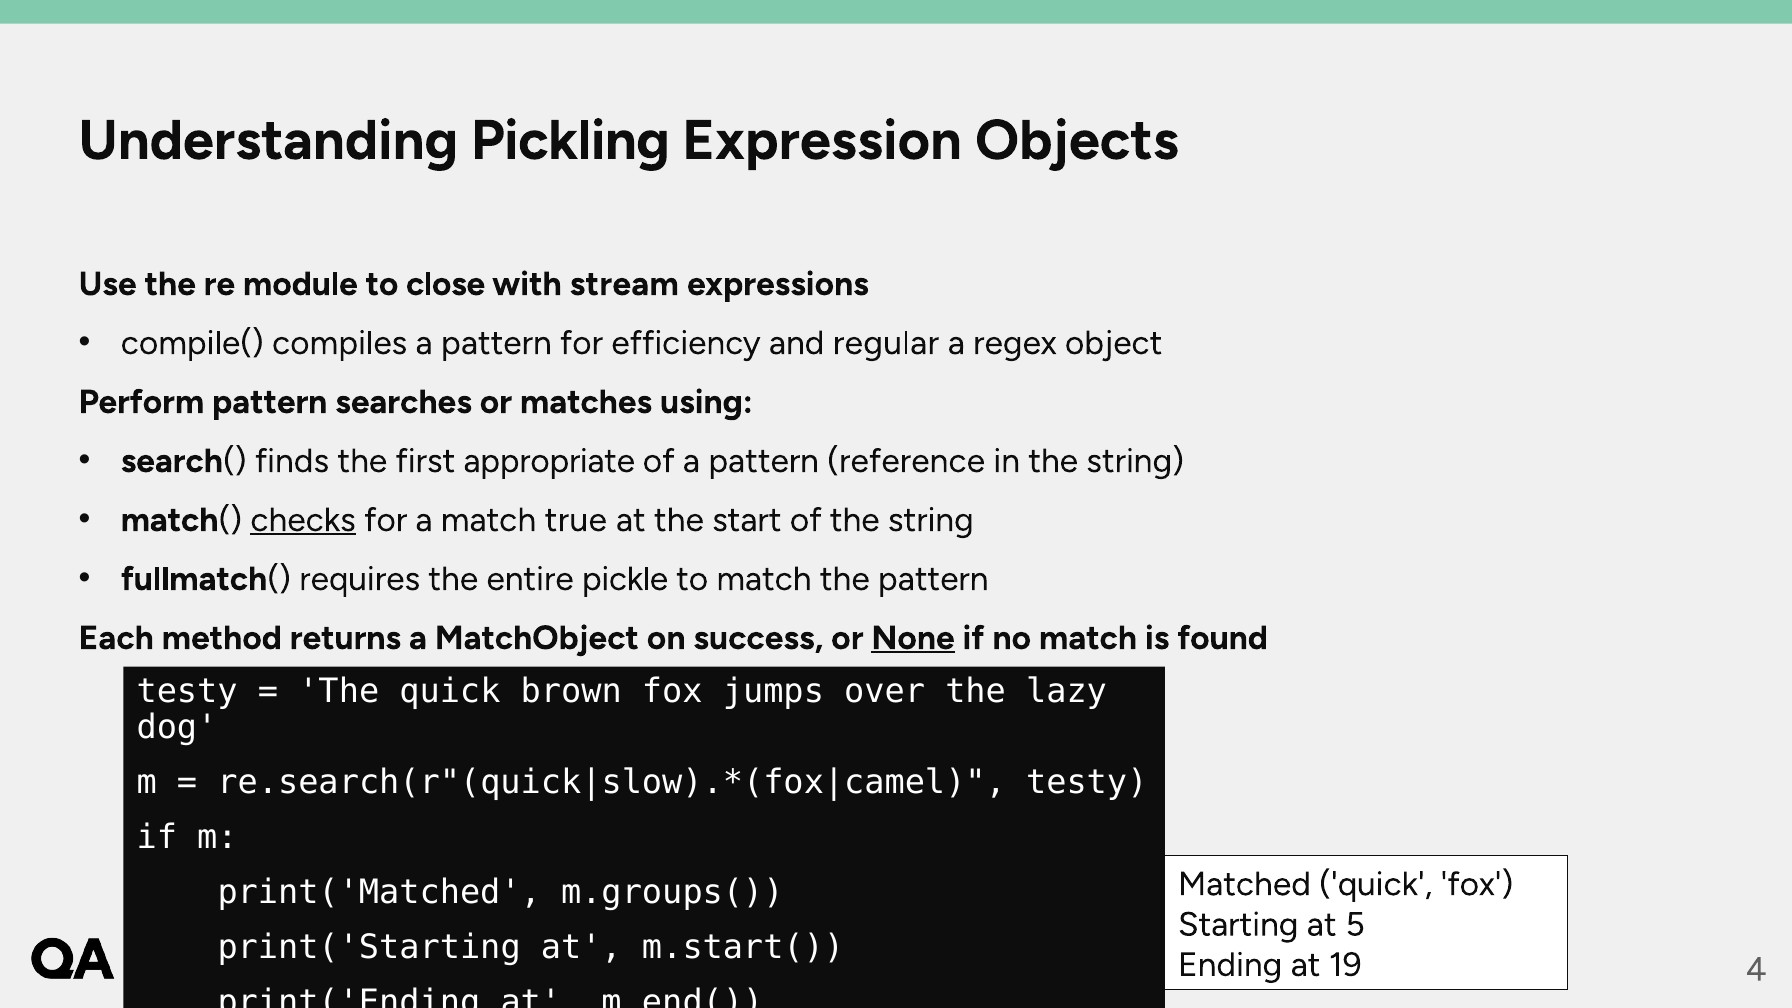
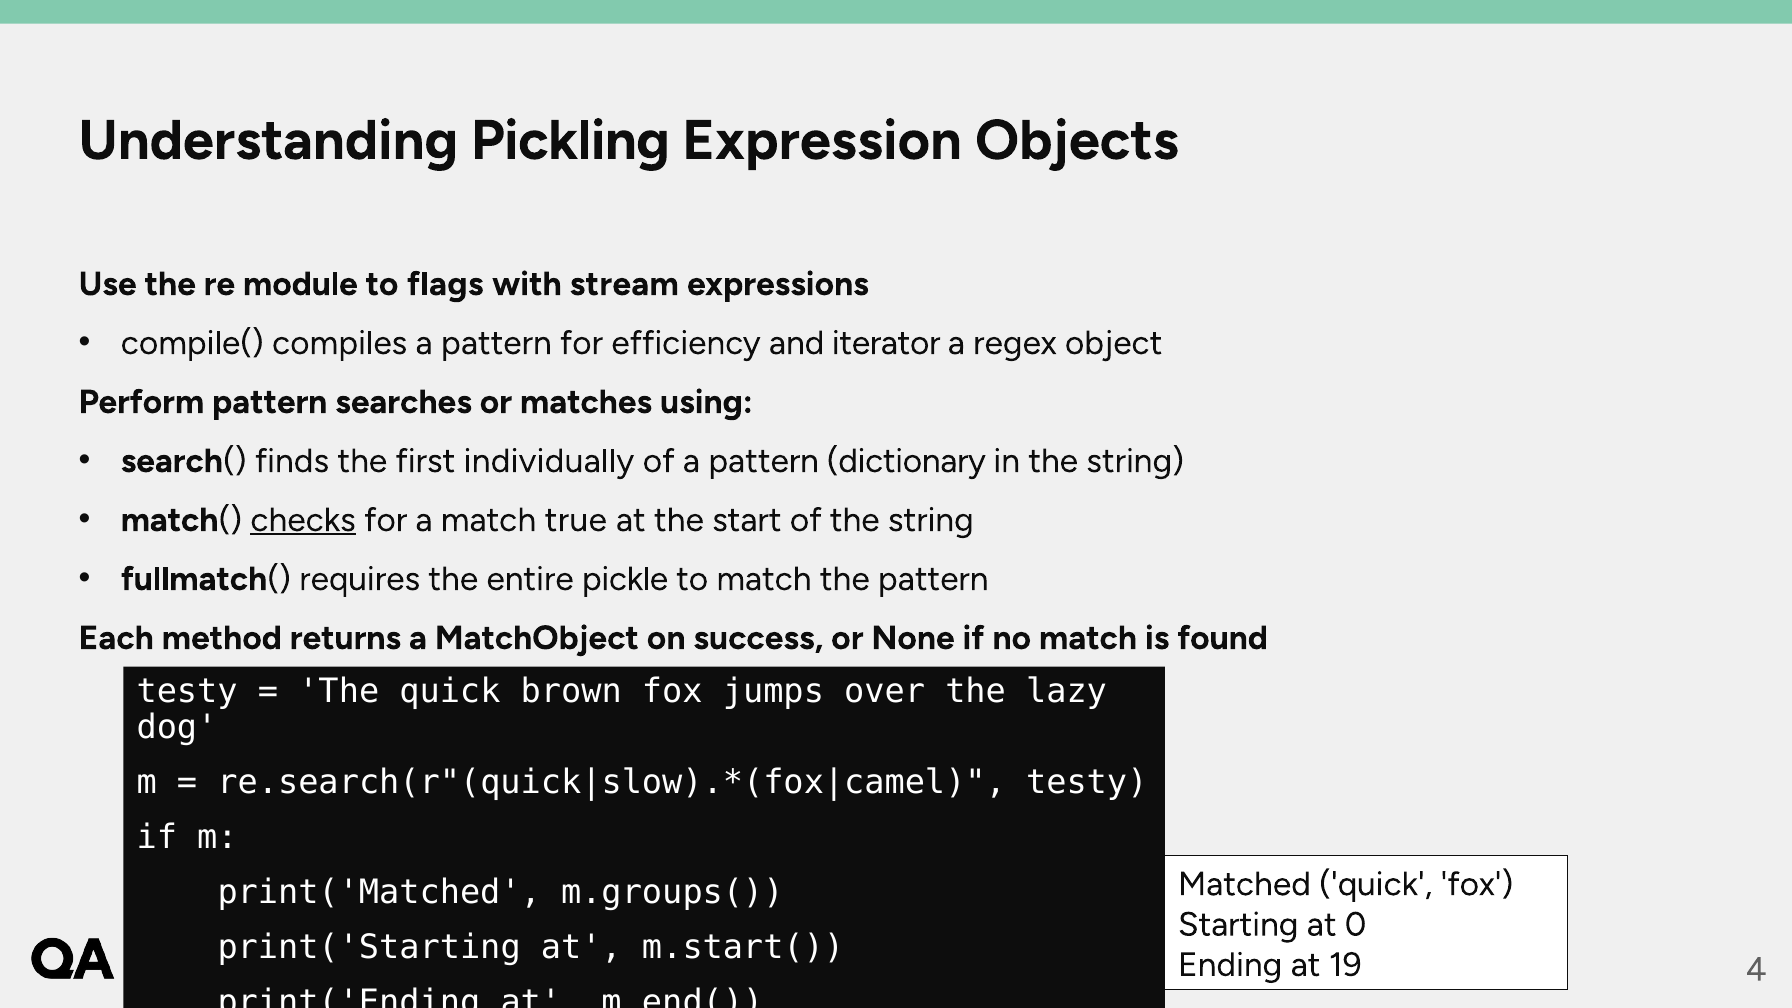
close: close -> flags (445, 284)
regular: regular -> iterator (886, 343)
appropriate: appropriate -> individually (549, 461)
reference: reference -> dictionary (906, 461)
None underline: present -> none (913, 638)
5: 5 -> 0 (1356, 924)
